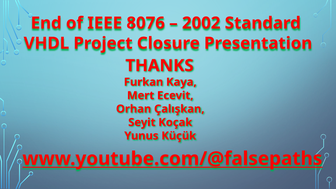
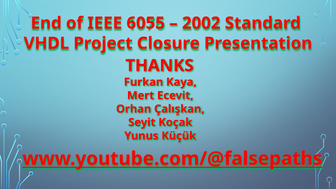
8076: 8076 -> 6055 (146, 23)
